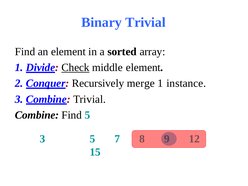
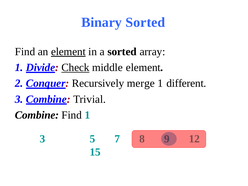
Binary Trivial: Trivial -> Sorted (145, 22)
element underline: none -> present (68, 52)
instance: instance -> different (186, 83)
Find 5: 5 -> 1 (87, 115)
